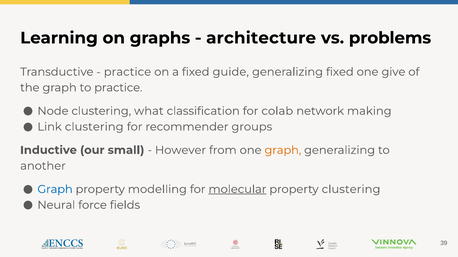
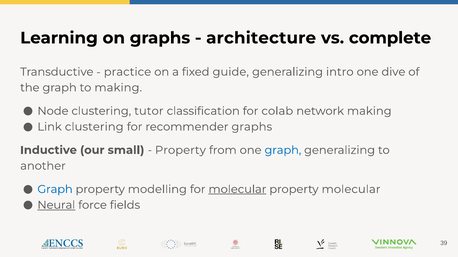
problems: problems -> complete (390, 38)
generalizing fixed: fixed -> intro (340, 72)
give: give -> dive (393, 72)
to practice: practice -> making (118, 88)
what: what -> tutor (149, 111)
recommender groups: groups -> graphs (252, 127)
However: However -> Property (180, 150)
graph colour: orange -> blue (283, 150)
property clustering: clustering -> molecular (351, 190)
Neural underline: none -> present (56, 205)
